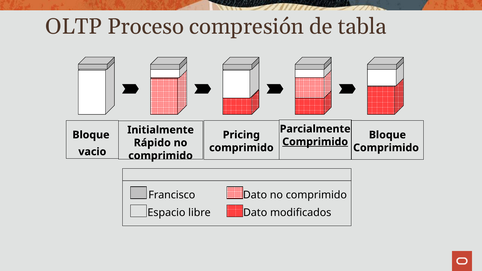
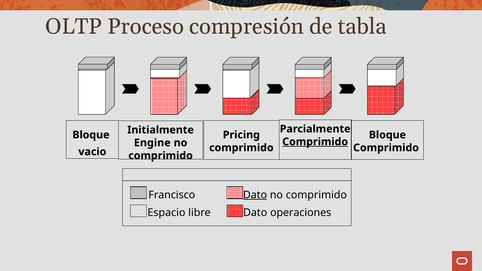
Rápido: Rápido -> Engine (152, 143)
Dato underline: none -> present (255, 195)
modificados: modificados -> operaciones (301, 213)
